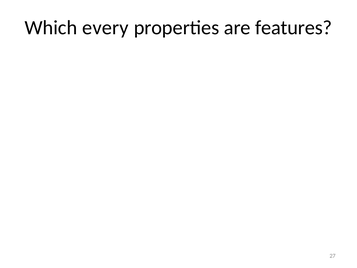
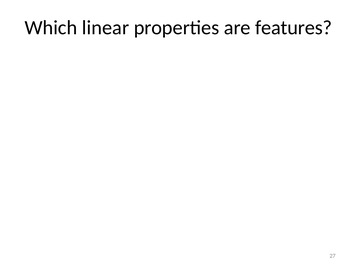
every: every -> linear (105, 28)
